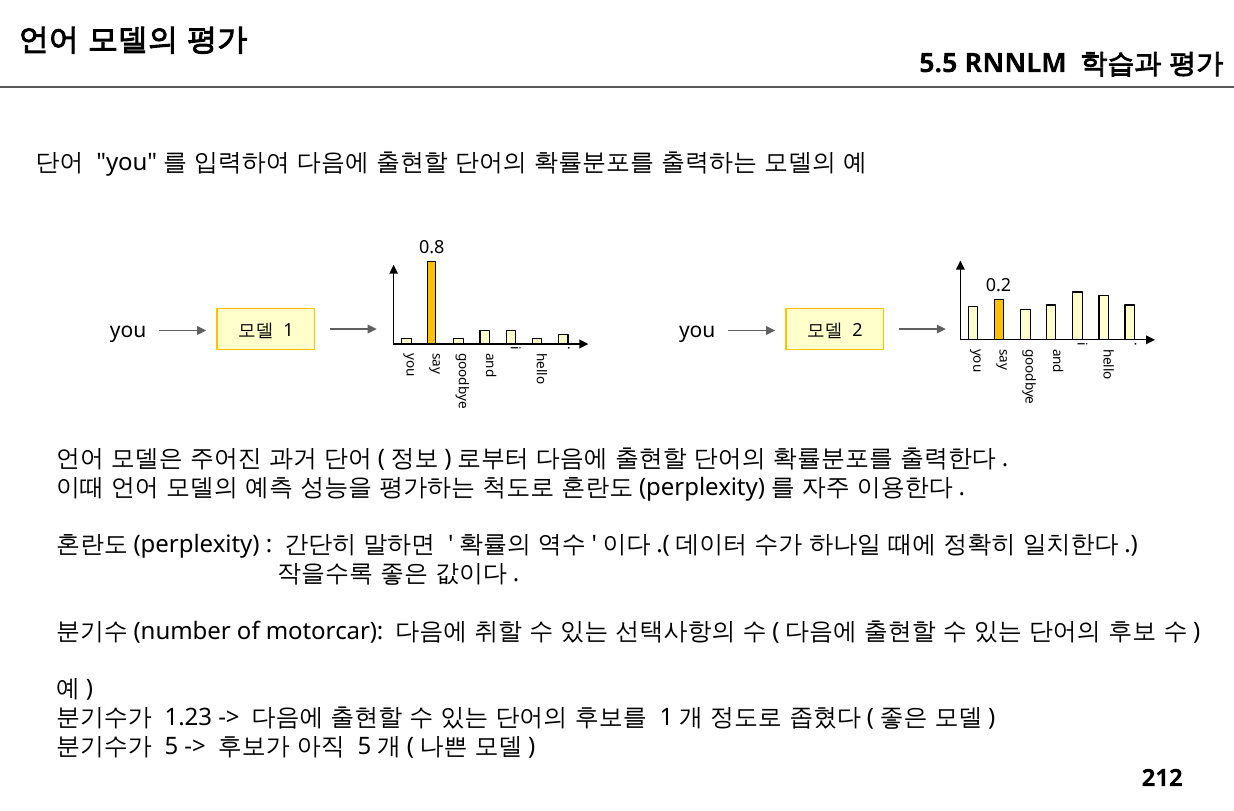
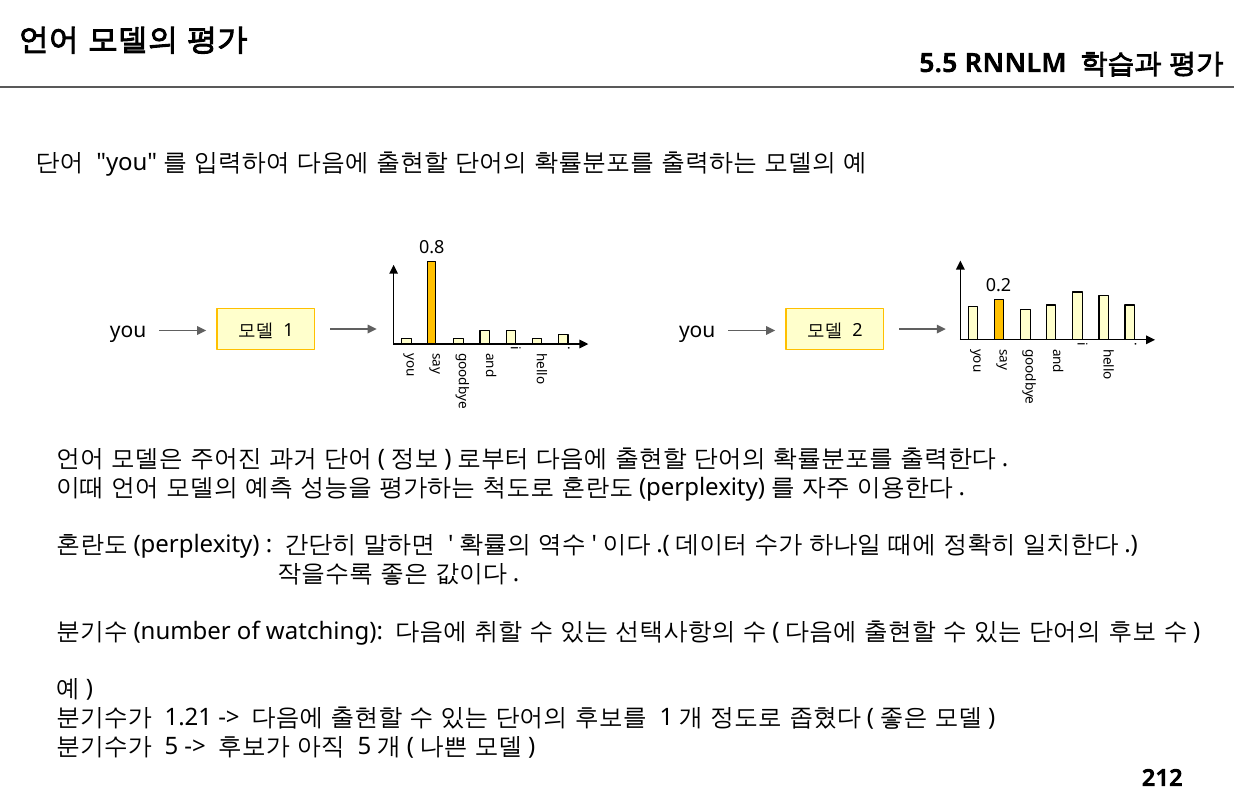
motorcar: motorcar -> watching (325, 631)
1.23: 1.23 -> 1.21 (188, 717)
